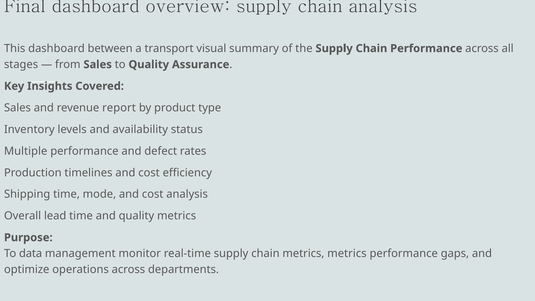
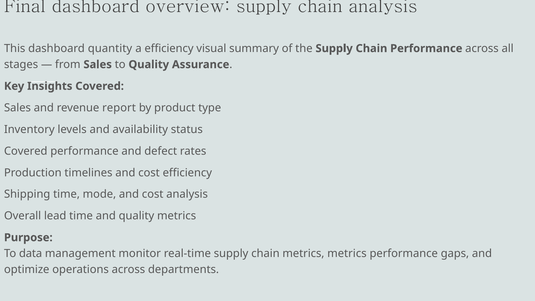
between: between -> quantity (110, 48)
a transport: transport -> efficiency (169, 48)
Multiple: Multiple -> Covered (26, 151)
